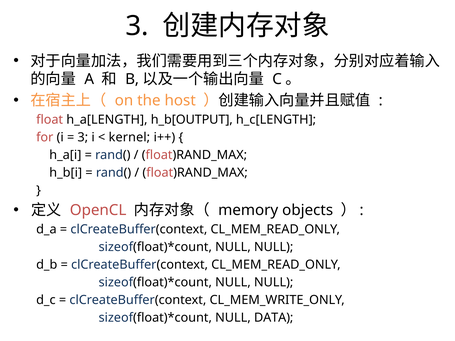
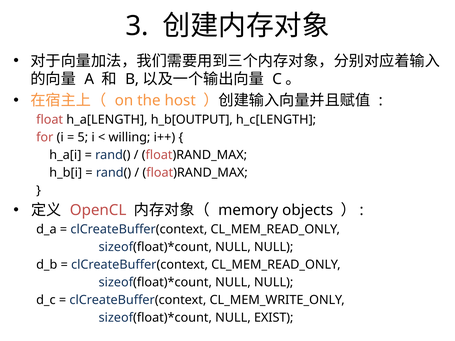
3: 3 -> 5 (83, 137)
kernel: kernel -> willing (129, 137)
DATA: DATA -> EXIST (274, 318)
